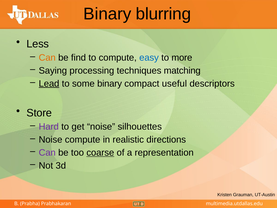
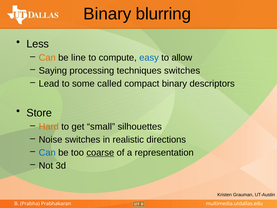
find: find -> line (78, 58)
more: more -> allow (182, 58)
techniques matching: matching -> switches (182, 71)
Lead underline: present -> none (49, 83)
some binary: binary -> called (109, 83)
compact useful: useful -> binary (174, 83)
Hard colour: purple -> orange (49, 127)
get noise: noise -> small (101, 127)
Noise compute: compute -> switches (83, 140)
Can colour: purple -> blue (47, 152)
